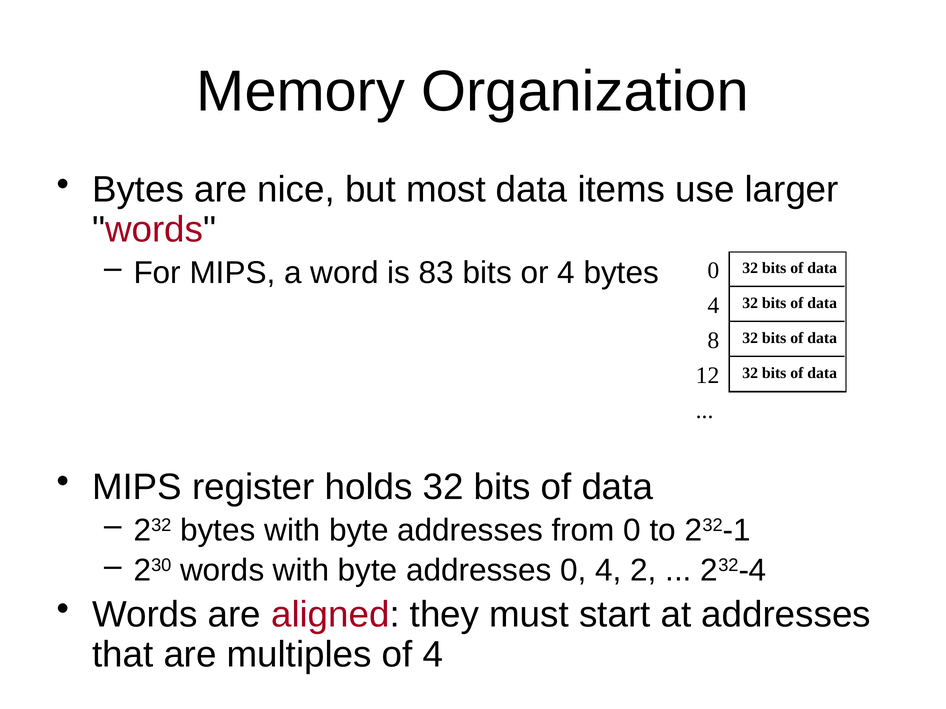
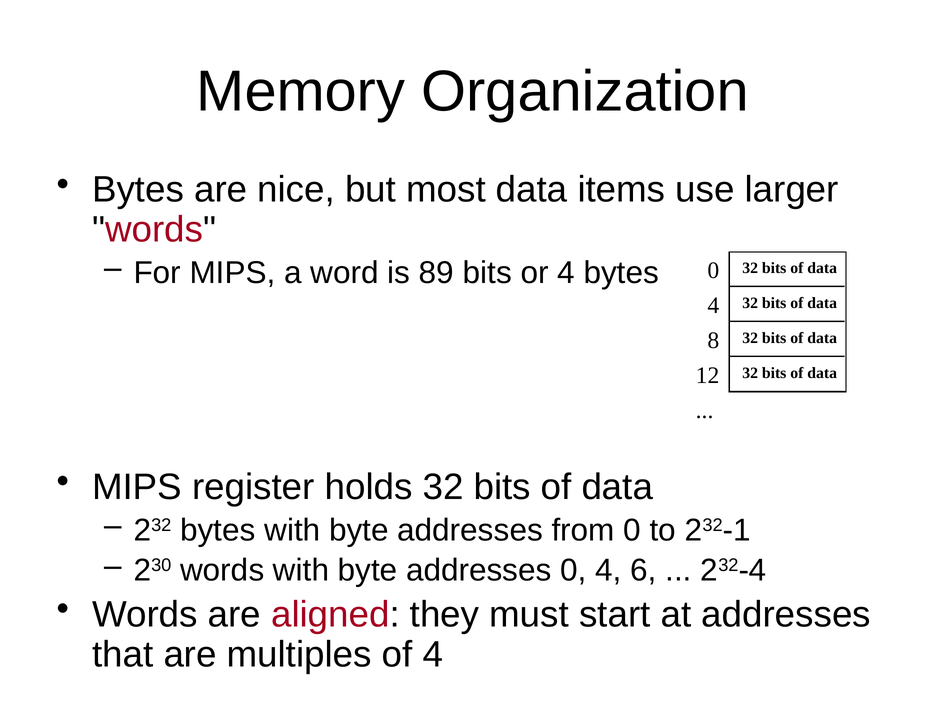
83: 83 -> 89 (437, 273)
2: 2 -> 6 (644, 571)
